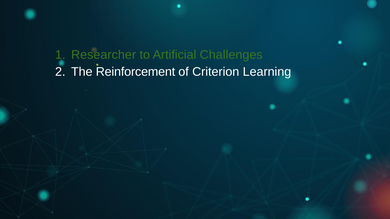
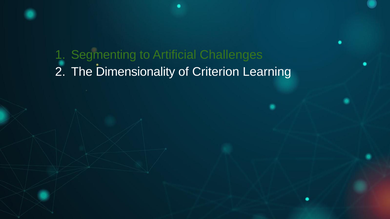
Researcher: Researcher -> Segmenting (104, 55)
Reinforcement: Reinforcement -> Dimensionality (136, 72)
